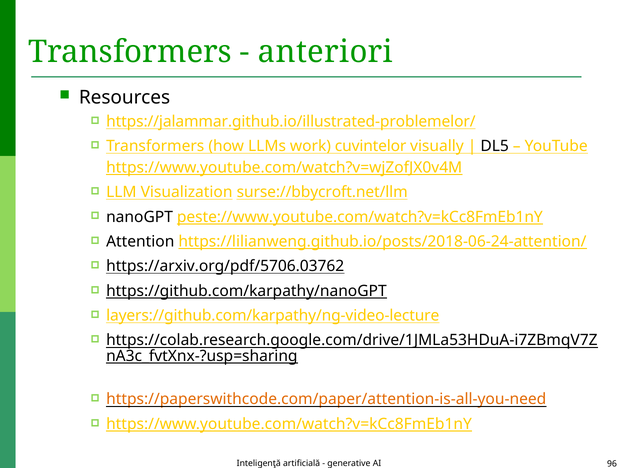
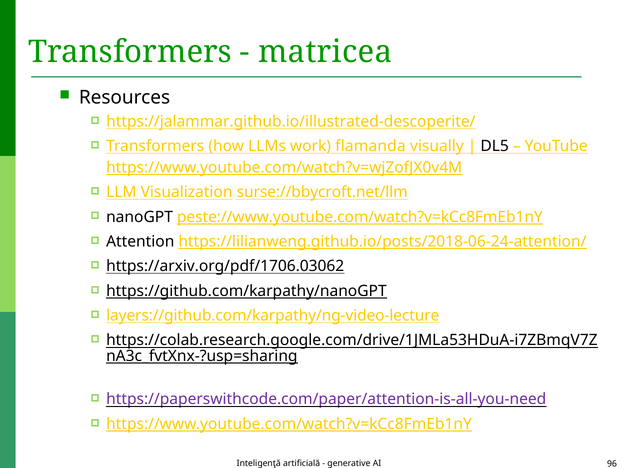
anteriori: anteriori -> matricea (325, 52)
https://jalammar.github.io/illustrated-problemelor/: https://jalammar.github.io/illustrated-problemelor/ -> https://jalammar.github.io/illustrated-descoperite/ (291, 121)
cuvintelor: cuvintelor -> flamanda (370, 146)
https://arxiv.org/pdf/5706.03762: https://arxiv.org/pdf/5706.03762 -> https://arxiv.org/pdf/1706.03062 (225, 266)
https://paperswithcode.com/paper/attention-is-all-you-need colour: orange -> purple (326, 399)
